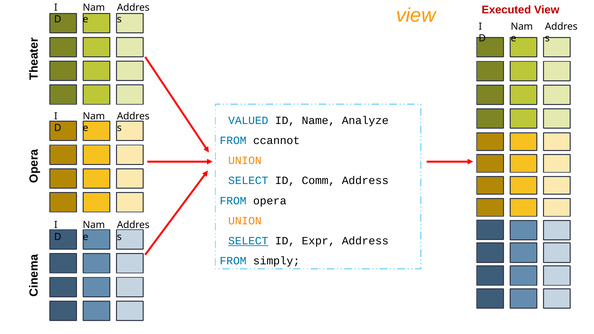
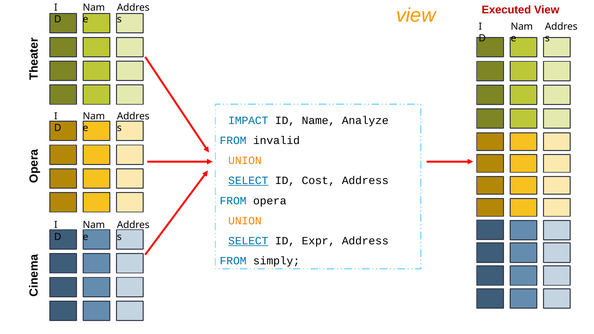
VALUED: VALUED -> IMPACT (248, 121)
ccannot: ccannot -> invalid (277, 141)
SELECT underline: none -> present (248, 181)
Comm: Comm -> Cost (318, 181)
